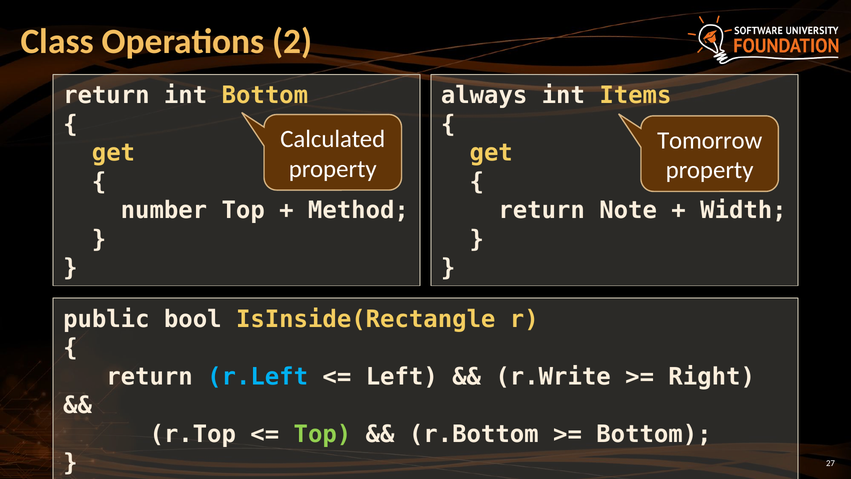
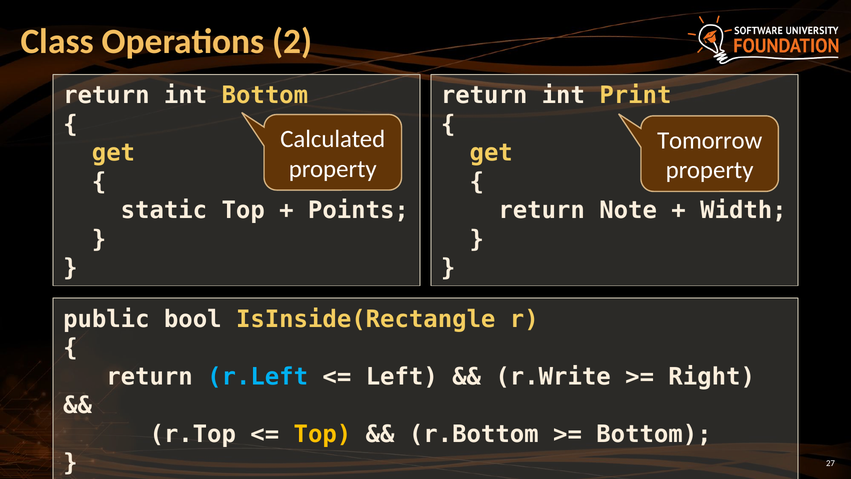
always: always -> return (484, 95)
Items: Items -> Print (635, 95)
number: number -> static (164, 210)
Method: Method -> Points (358, 210)
Top colour: light green -> yellow (322, 434)
